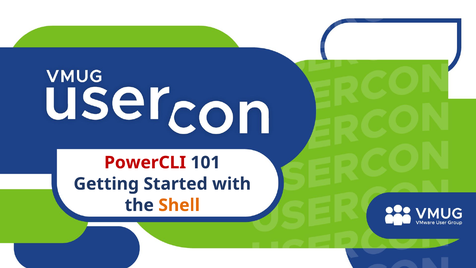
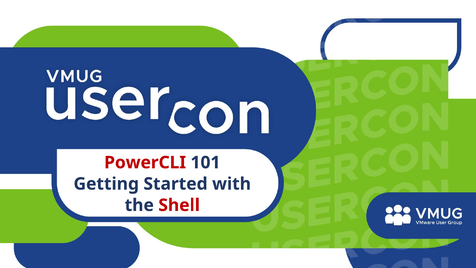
Shell colour: orange -> red (179, 205)
